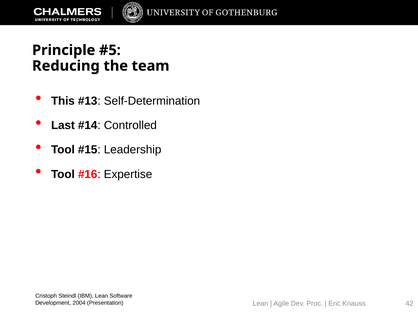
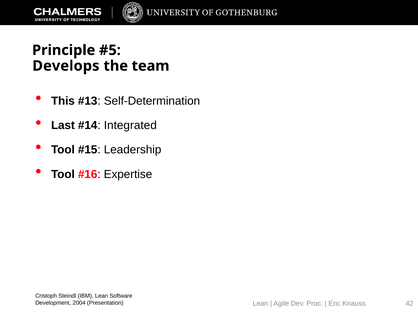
Reducing: Reducing -> Develops (66, 66)
Controlled: Controlled -> Integrated (130, 125)
